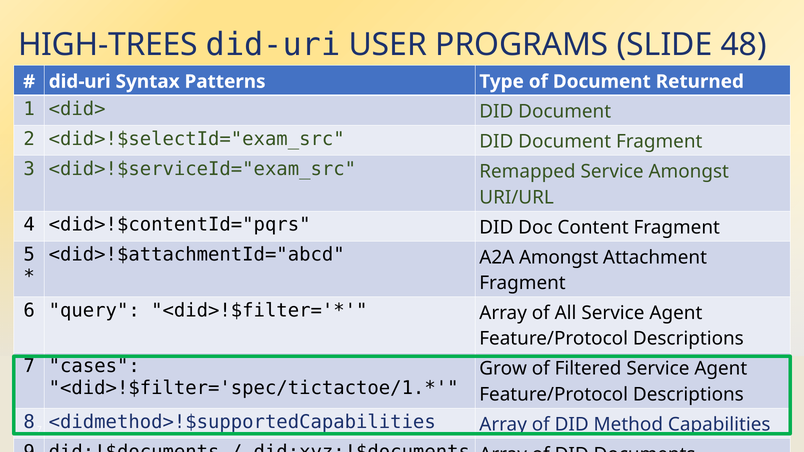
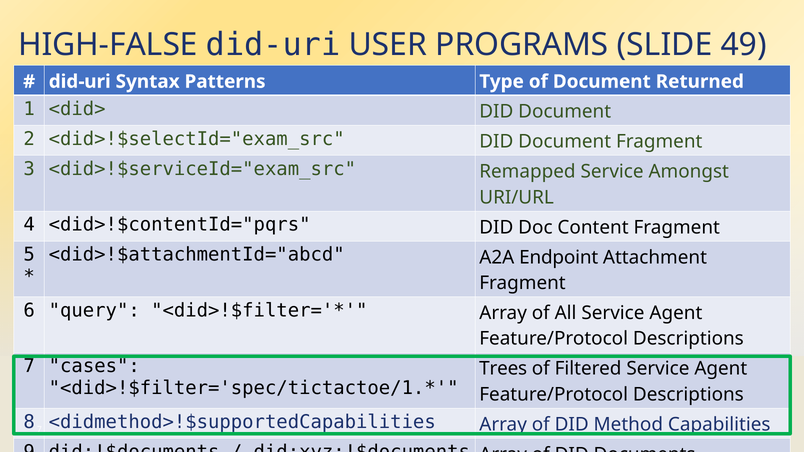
HIGH-TREES: HIGH-TREES -> HIGH-FALSE (108, 45)
48: 48 -> 49 (744, 45)
A2A Amongst: Amongst -> Endpoint (559, 257)
Grow: Grow -> Trees (503, 369)
